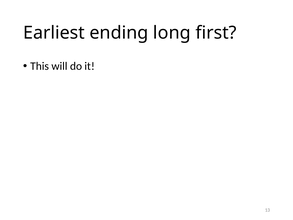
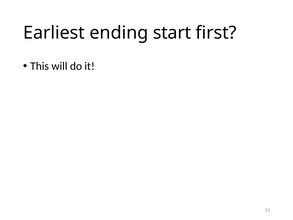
long: long -> start (172, 33)
